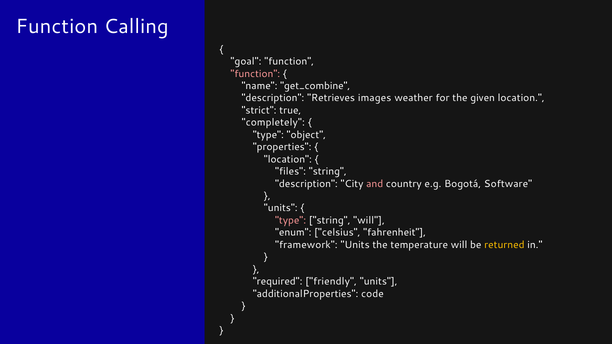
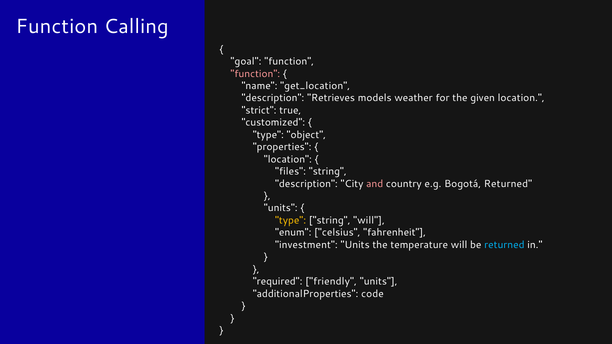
get_combine: get_combine -> get_location (315, 86)
images: images -> models (375, 98)
completely: completely -> customized (273, 123)
Bogotá Software: Software -> Returned (508, 184)
type colour: pink -> yellow (291, 221)
framework: framework -> investment (306, 245)
returned colour: yellow -> light blue (504, 245)
